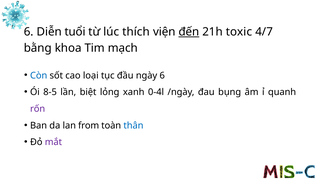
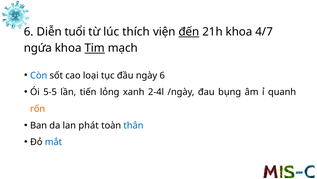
21h toxic: toxic -> khoa (239, 32)
bằng: bằng -> ngứa (38, 48)
Tim underline: none -> present (95, 48)
8-5: 8-5 -> 5-5 (50, 92)
biệt: biệt -> tiến (88, 92)
0-4l: 0-4l -> 2-4l (156, 92)
rốn colour: purple -> orange (38, 108)
from: from -> phát (89, 125)
mắt colour: purple -> blue (53, 142)
